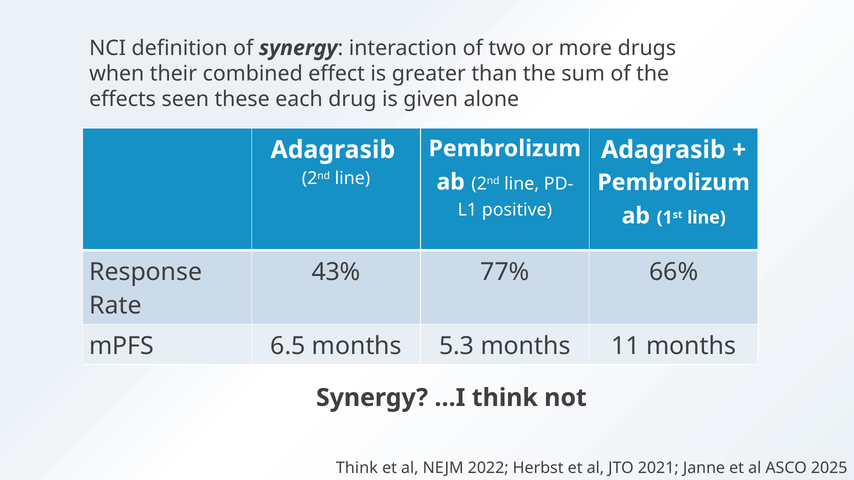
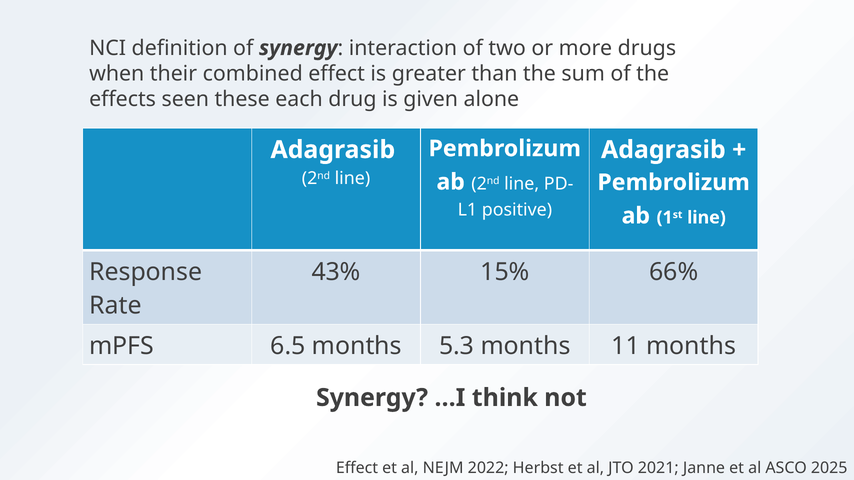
77%: 77% -> 15% (505, 272)
Think: Think -> Effect (357, 468)
